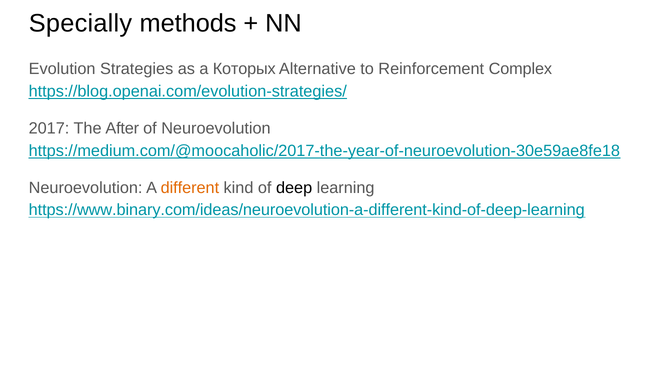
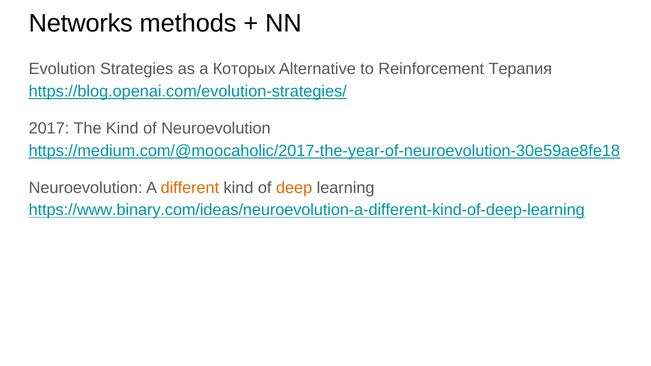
Specially: Specially -> Networks (81, 23)
Complex: Complex -> Терапия (520, 69)
The After: After -> Kind (122, 128)
deep colour: black -> orange (294, 188)
